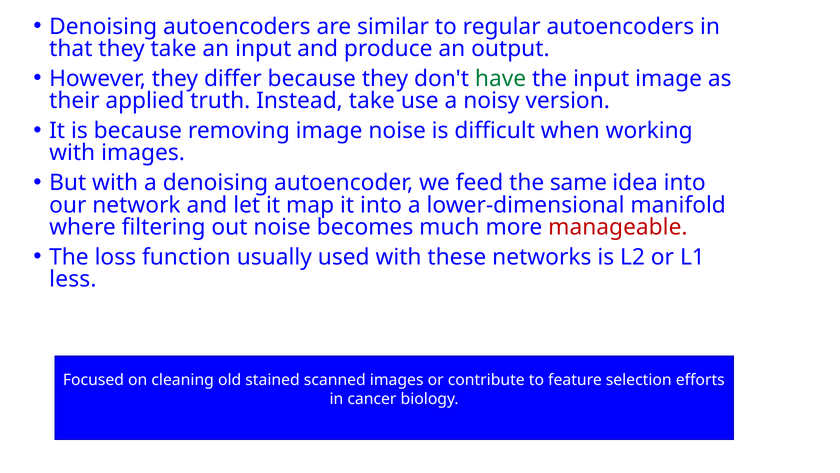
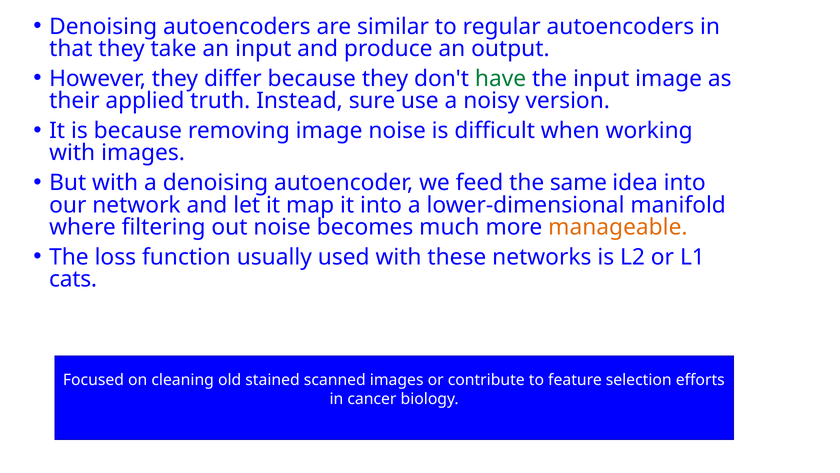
Instead take: take -> sure (372, 101)
manageable colour: red -> orange (618, 227)
less: less -> cats (73, 279)
